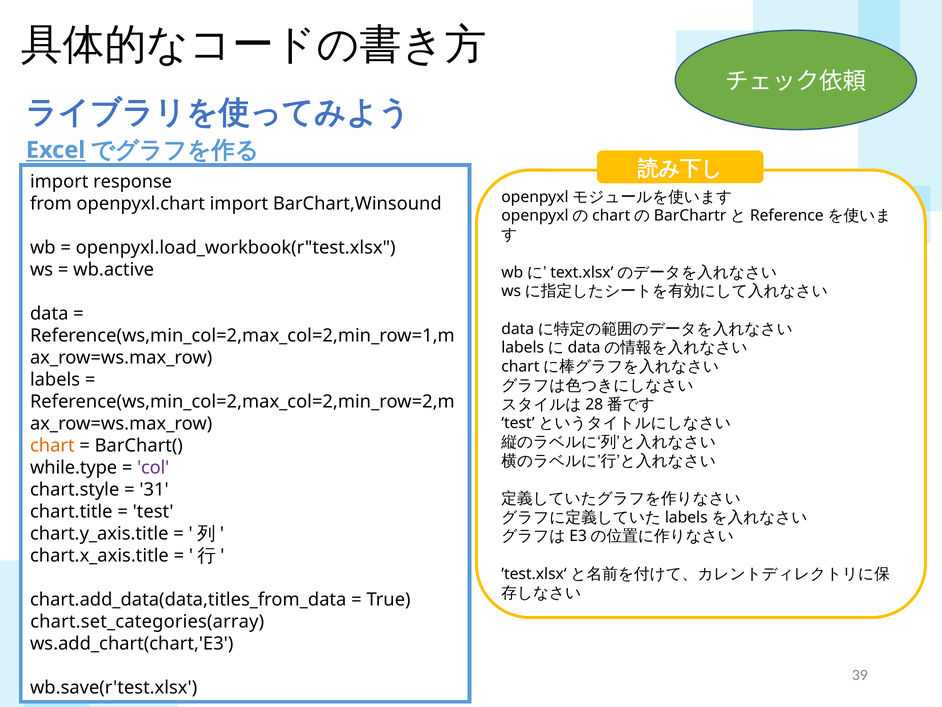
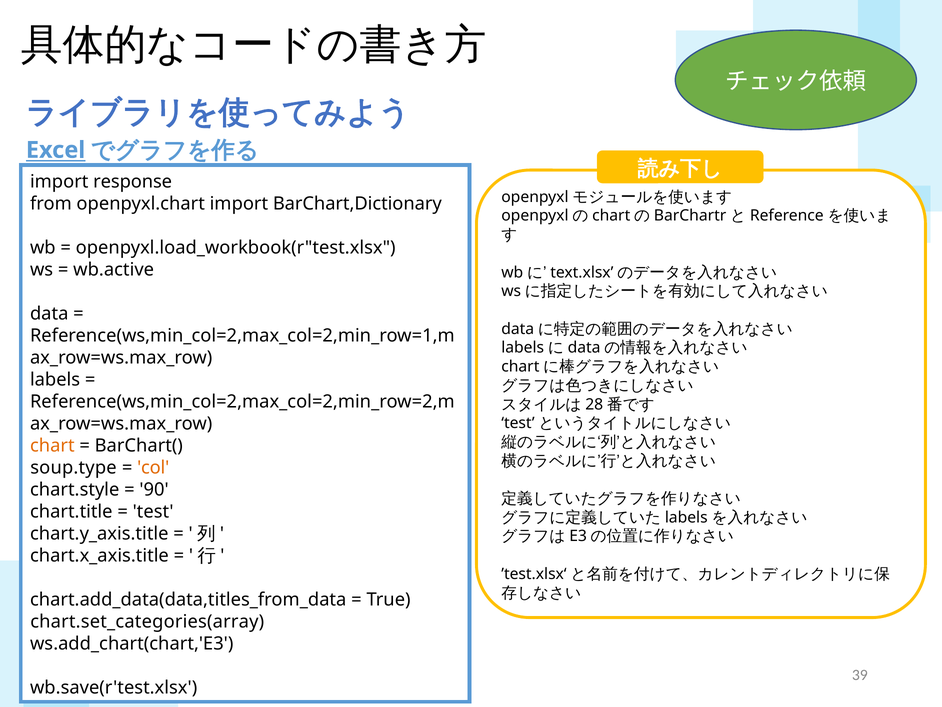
BarChart,Winsound: BarChart,Winsound -> BarChart,Dictionary (357, 203)
while.type: while.type -> soup.type (73, 467)
col colour: purple -> orange (153, 467)
31: 31 -> 90 (154, 489)
